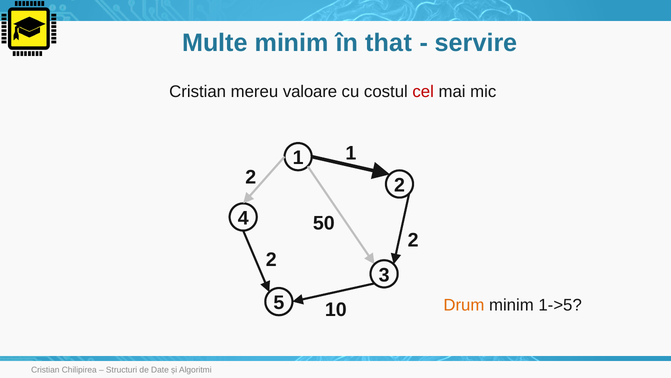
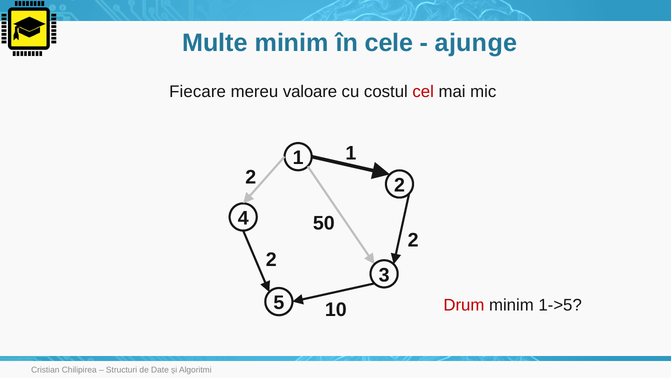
that: that -> cele (389, 43)
servire: servire -> ajunge (476, 43)
Cristian: Cristian -> Fiecare (198, 91)
Drum colour: orange -> red (464, 305)
